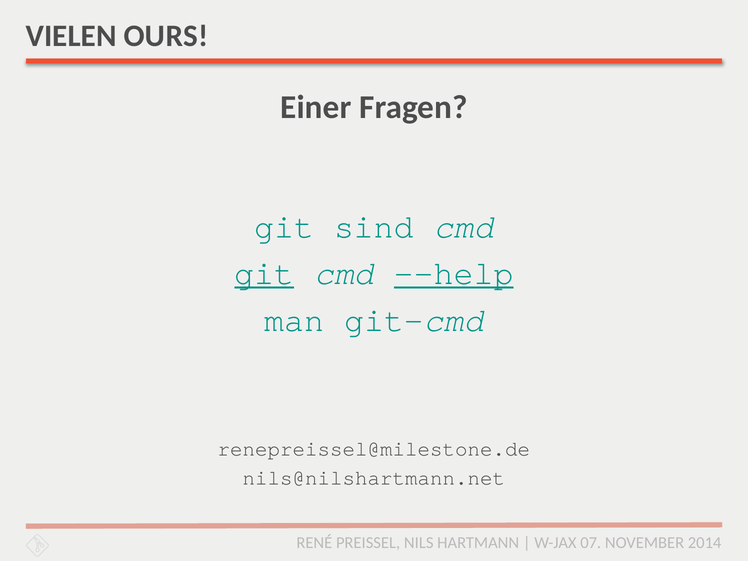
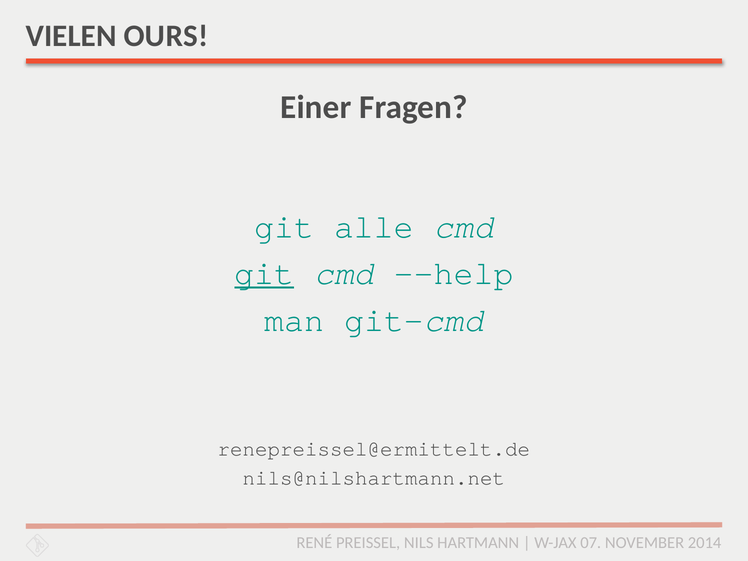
sind: sind -> alle (374, 227)
--help underline: present -> none (454, 273)
renepreissel@milestone.de: renepreissel@milestone.de -> renepreissel@ermittelt.de (374, 449)
